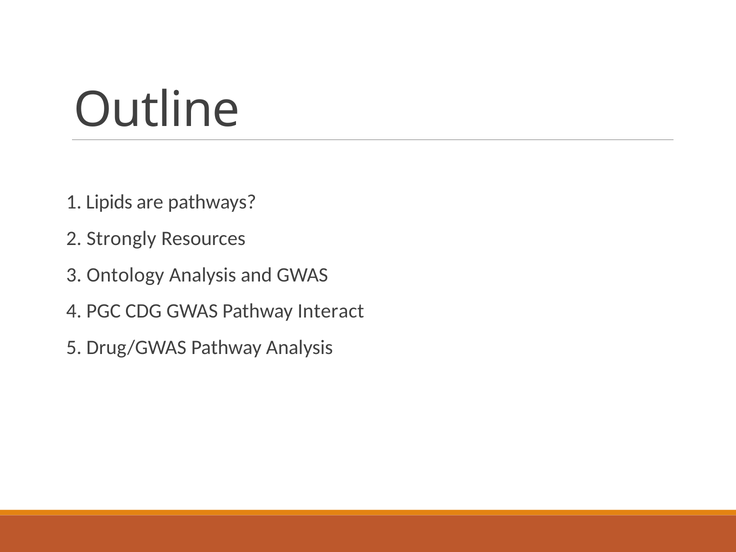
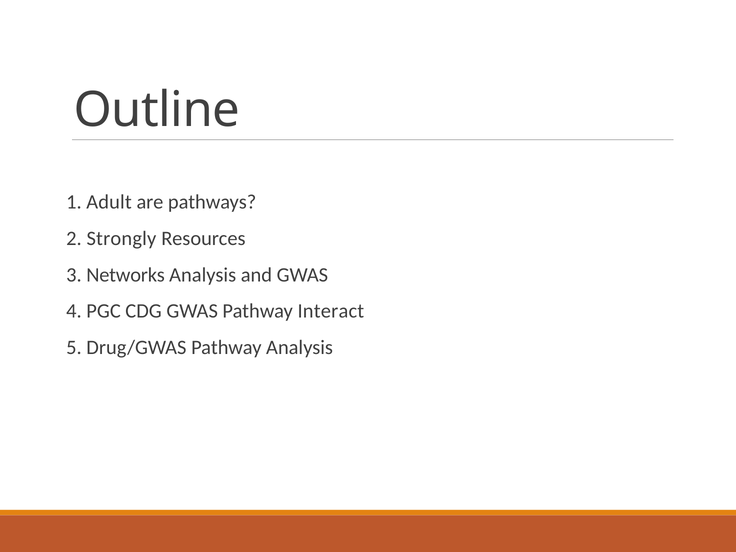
Lipids: Lipids -> Adult (109, 202)
Ontology: Ontology -> Networks (126, 275)
